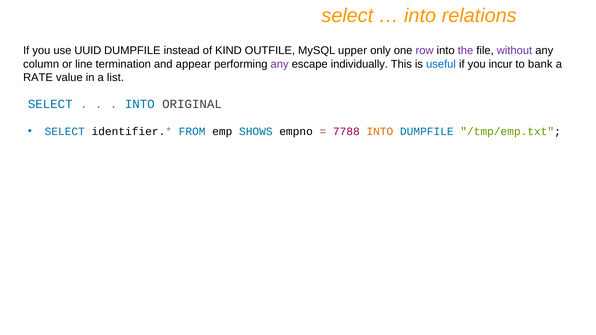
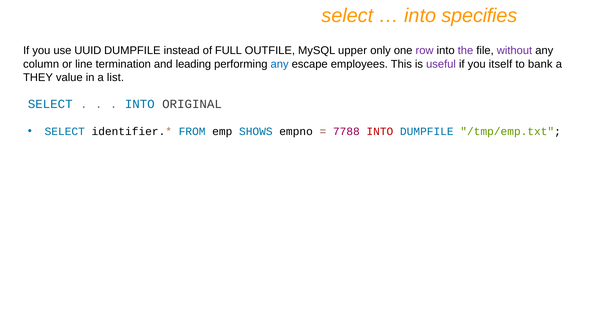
relations: relations -> specifies (479, 16)
KIND: KIND -> FULL (228, 51)
appear: appear -> leading (193, 64)
any colour: purple -> blue (280, 64)
individually: individually -> employees (359, 64)
useful colour: blue -> purple (441, 64)
incur: incur -> itself (500, 64)
RATE: RATE -> THEY (38, 77)
INTO colour: orange -> red (380, 132)
